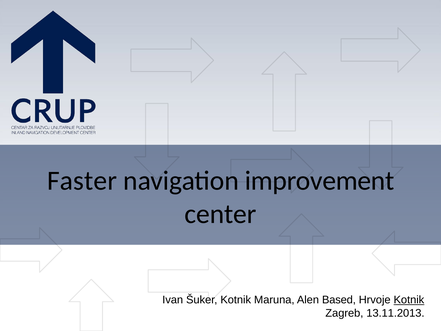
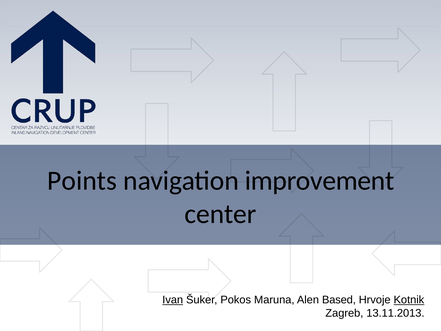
Faster: Faster -> Points (82, 181)
Ivan underline: none -> present (173, 300)
Šuker Kotnik: Kotnik -> Pokos (236, 300)
